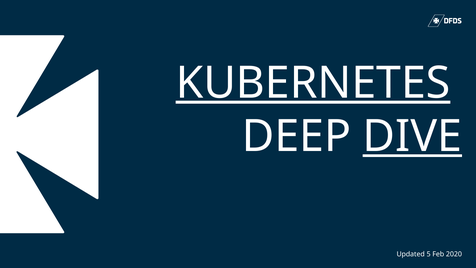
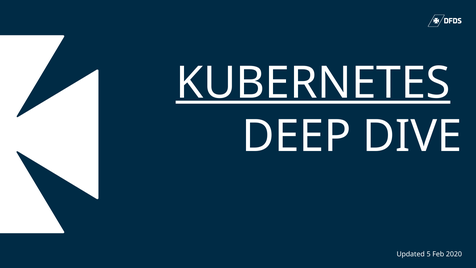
DIVE underline: present -> none (412, 136)
